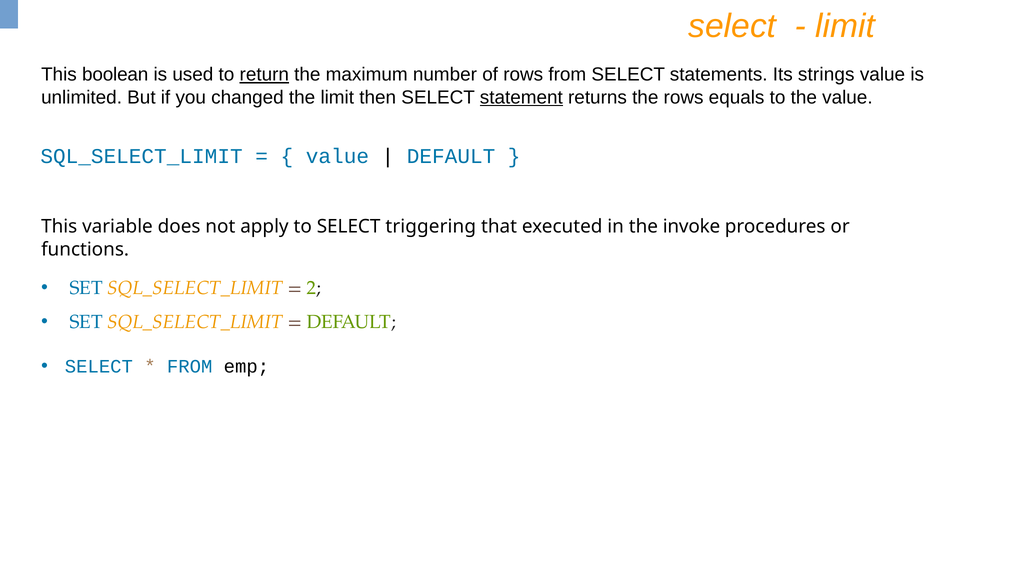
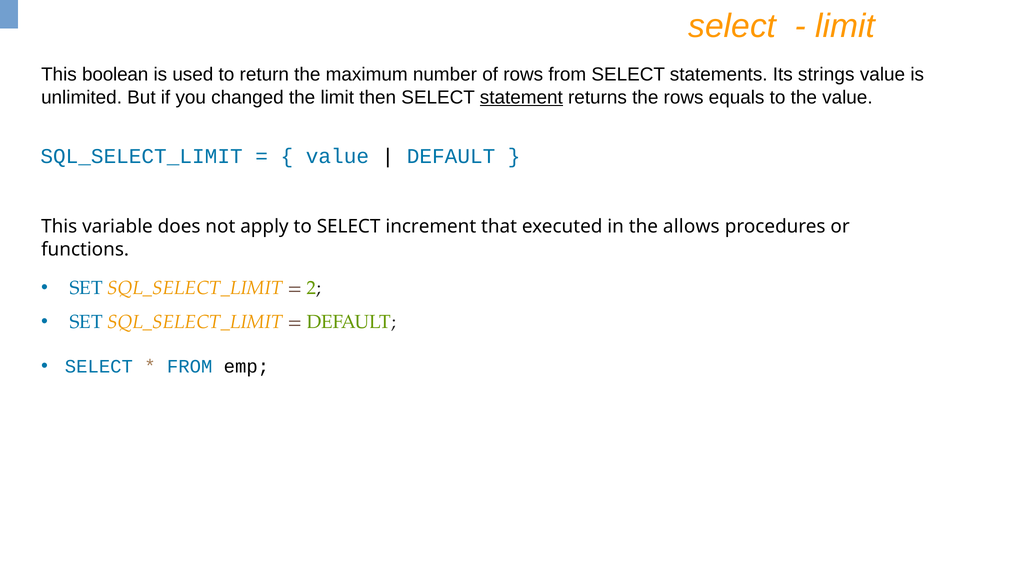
return underline: present -> none (264, 75)
triggering: triggering -> increment (431, 226)
invoke: invoke -> allows (691, 226)
